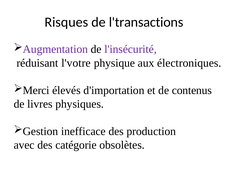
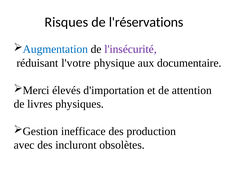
l'transactions: l'transactions -> l'réservations (146, 22)
Augmentation colour: purple -> blue (55, 49)
électroniques: électroniques -> documentaire (189, 63)
contenus: contenus -> attention (192, 90)
catégorie: catégorie -> incluront (76, 145)
